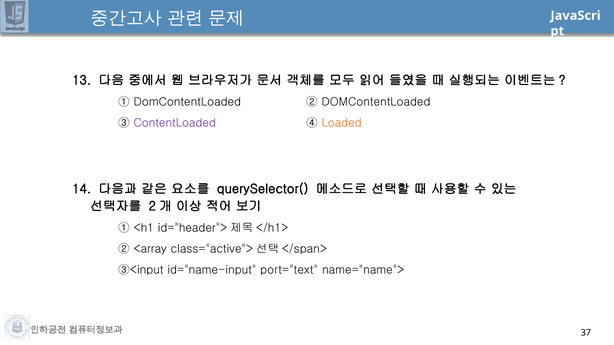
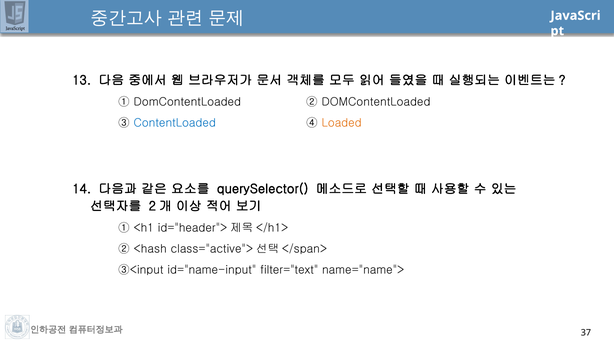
ContentLoaded colour: purple -> blue (175, 123)
<array: <array -> <hash (150, 249)
port="text: port="text -> filter="text (289, 270)
